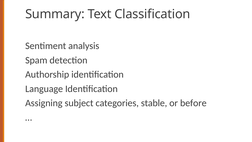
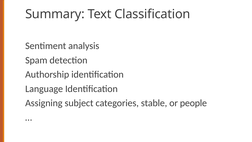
before: before -> people (193, 103)
